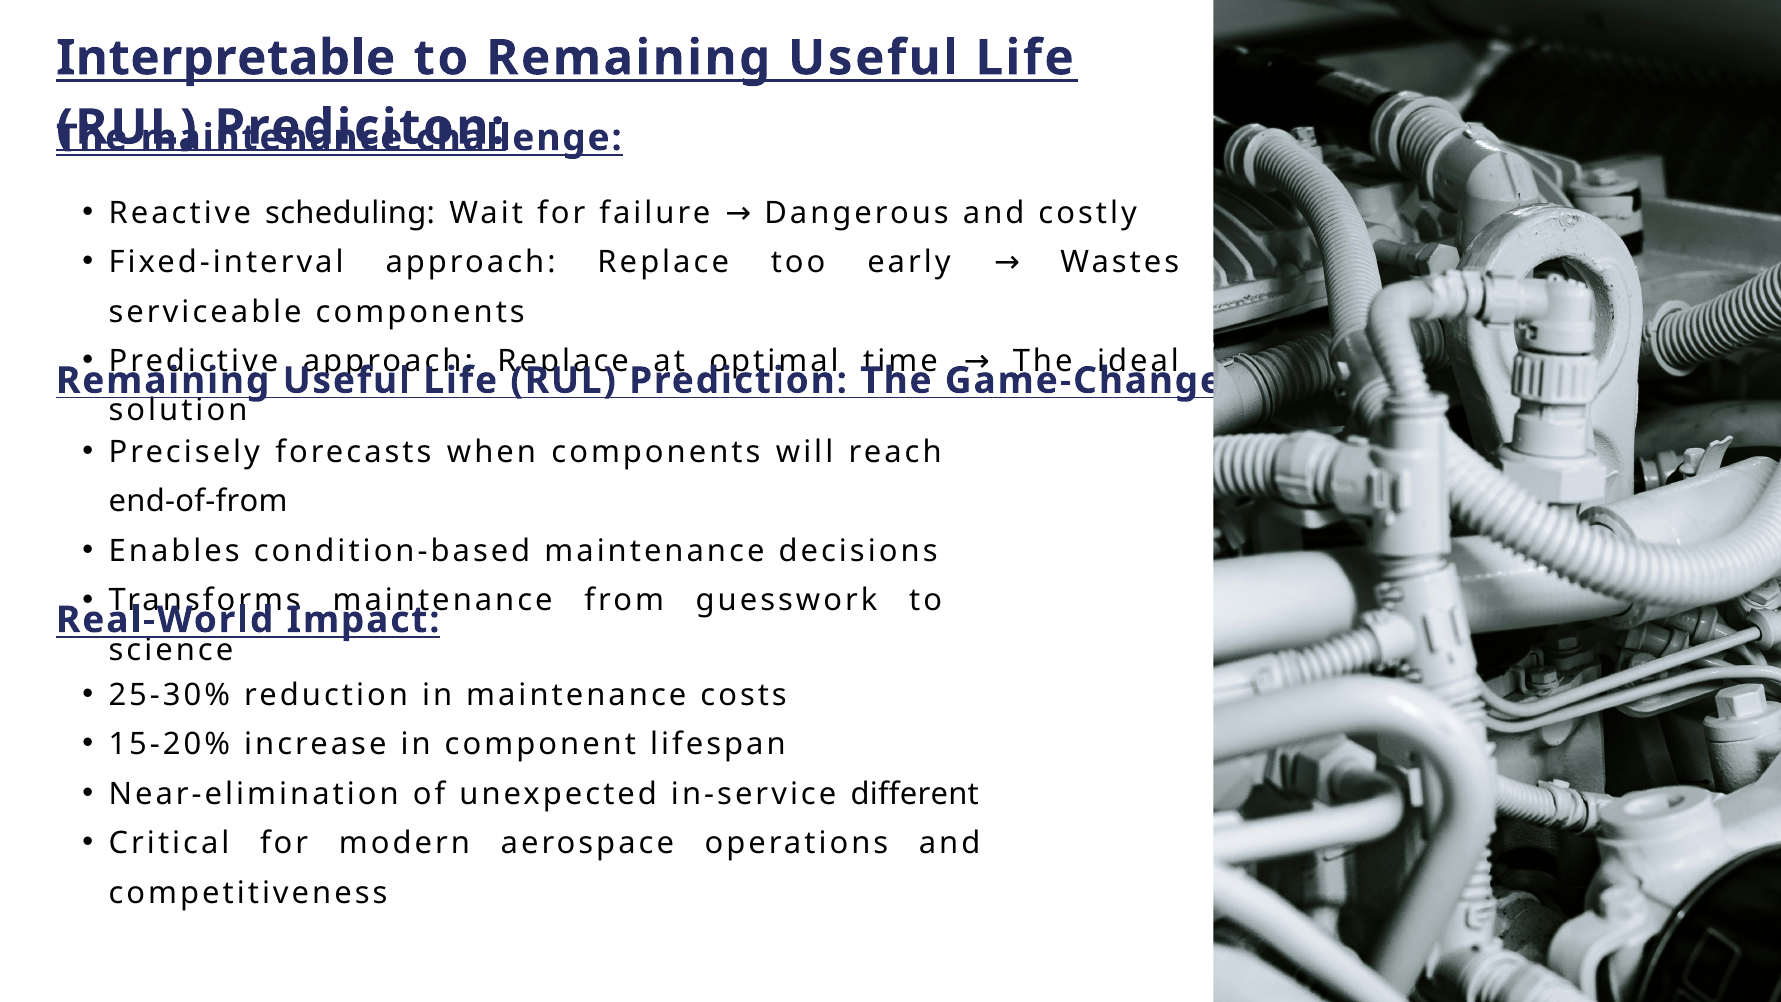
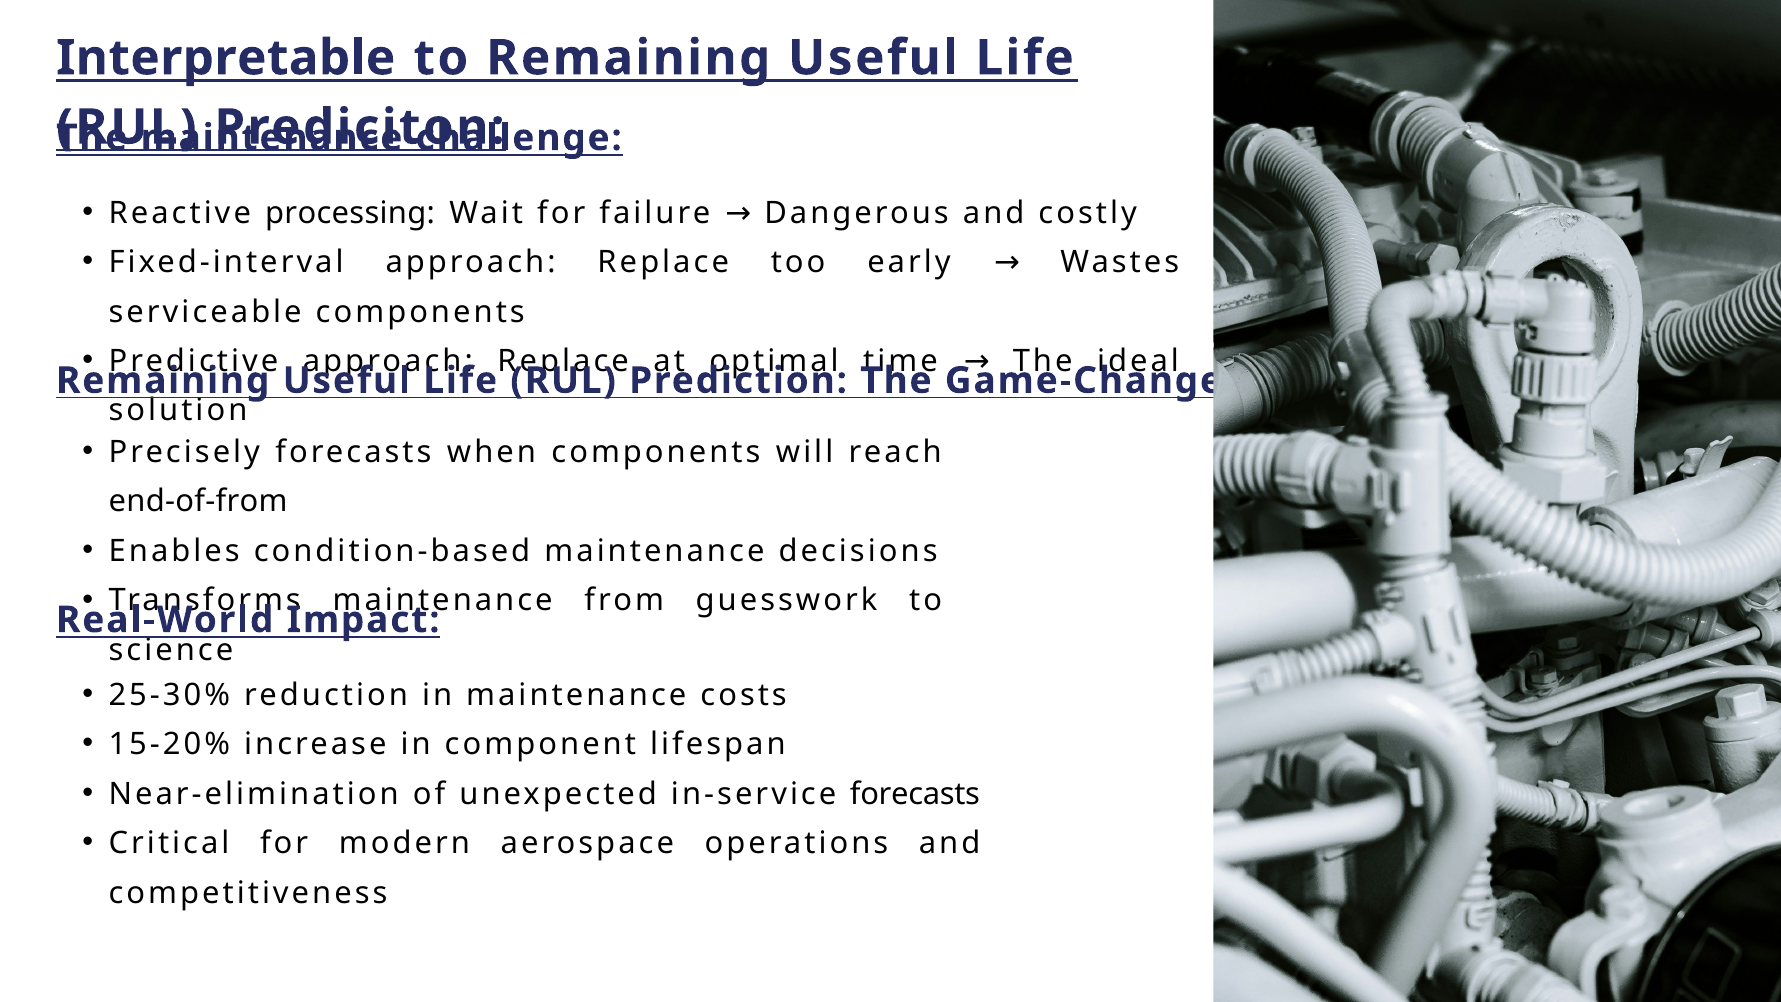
scheduling: scheduling -> processing (350, 213)
in-service different: different -> forecasts (915, 794)
